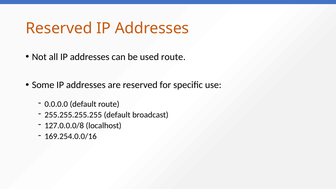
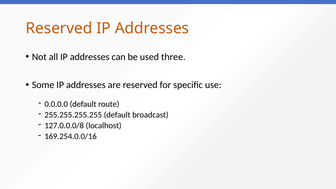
used route: route -> three (173, 57)
